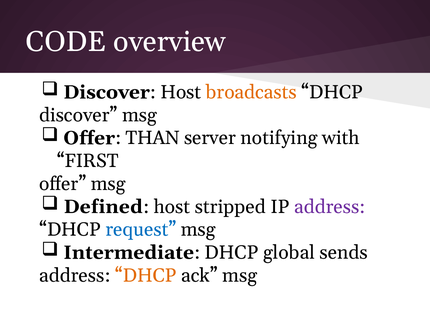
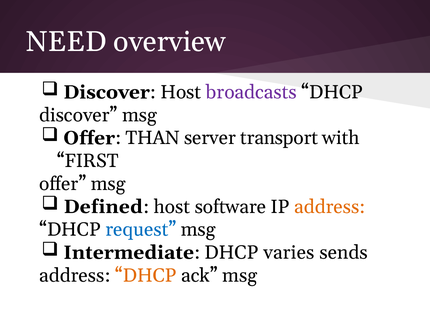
CODE: CODE -> NEED (66, 42)
broadcasts colour: orange -> purple (251, 92)
notifying: notifying -> transport (279, 138)
stripped: stripped -> software (230, 207)
address colour: purple -> orange (330, 207)
global: global -> varies (289, 253)
